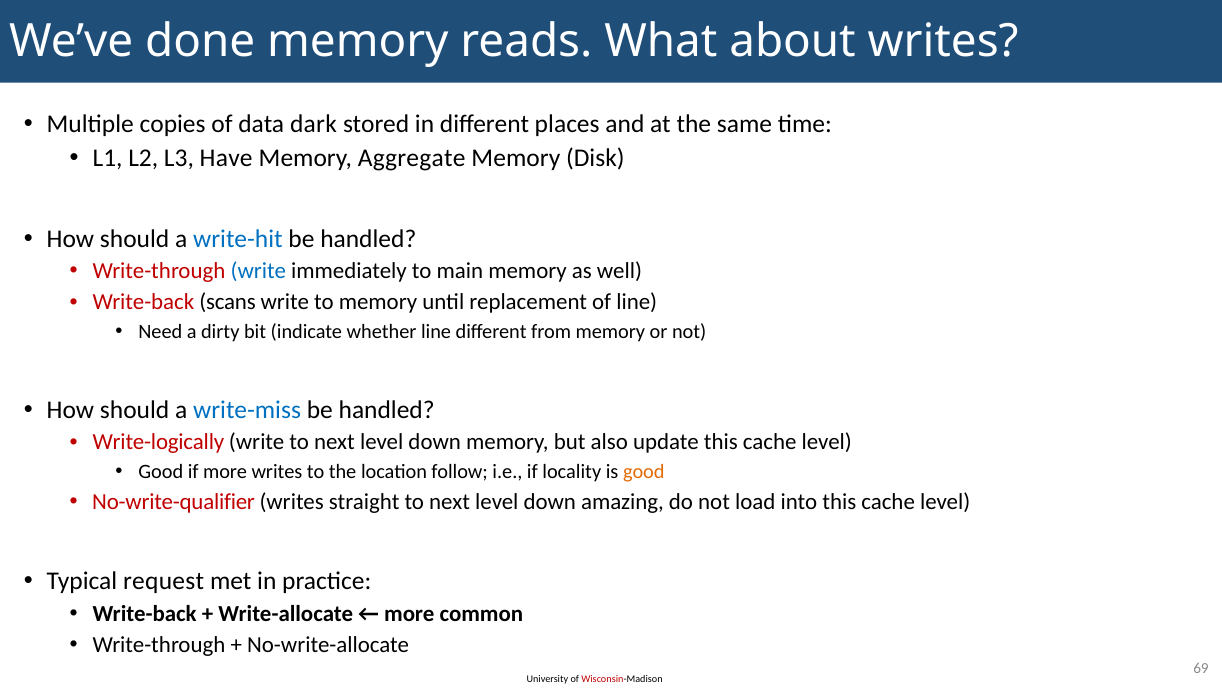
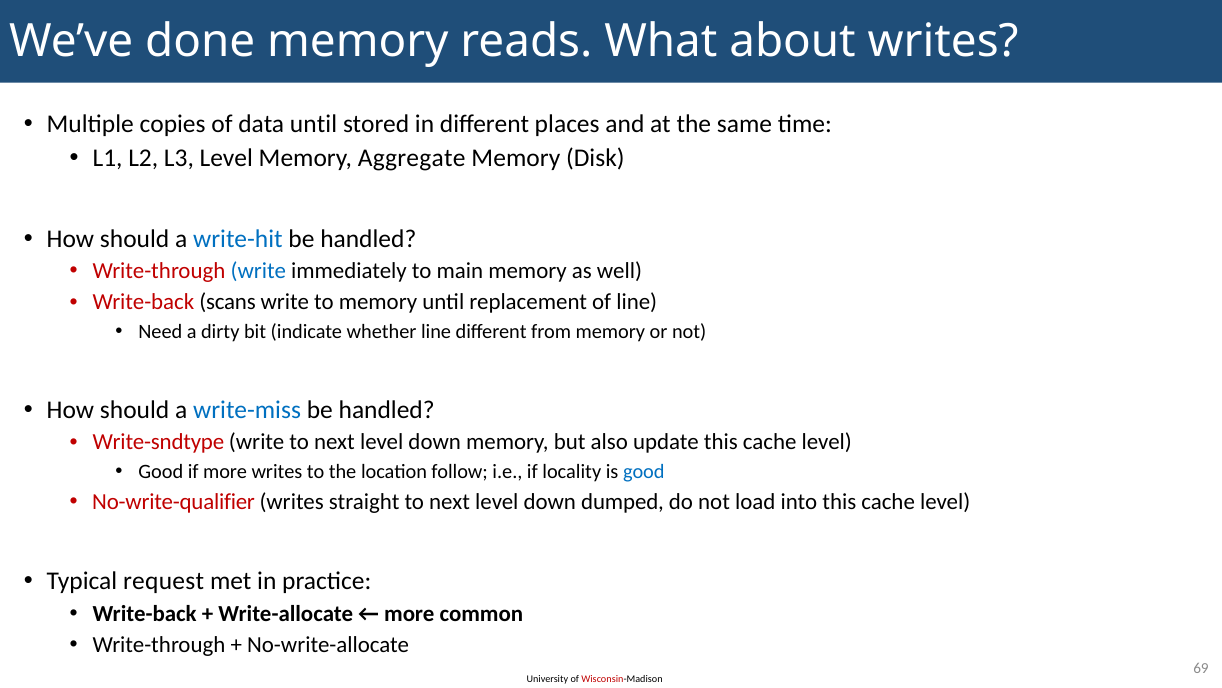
data dark: dark -> until (314, 124)
L3 Have: Have -> Level (226, 158)
Write-logically: Write-logically -> Write-sndtype (158, 442)
good colour: orange -> blue (644, 472)
amazing: amazing -> dumped (623, 501)
